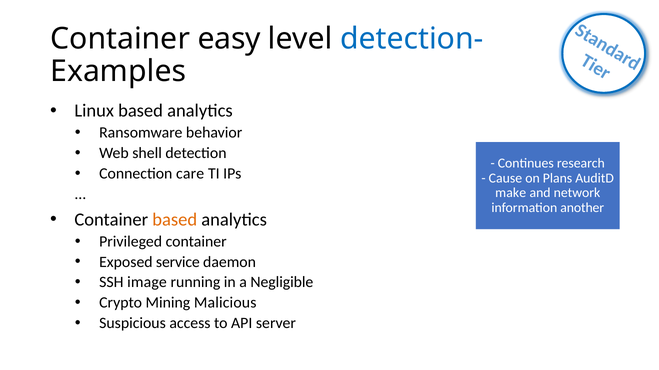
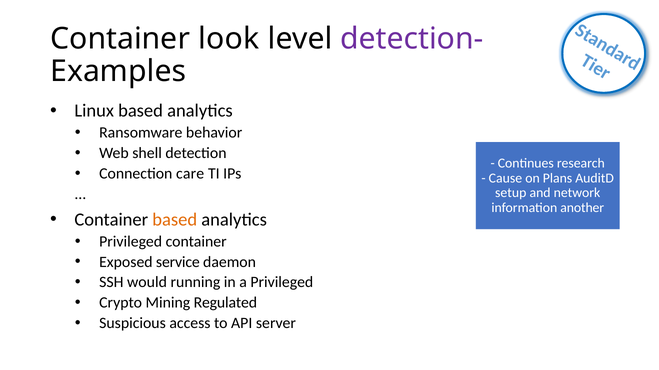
easy: easy -> look (229, 39)
detection- colour: blue -> purple (412, 39)
make: make -> setup (511, 193)
image: image -> would (147, 283)
a Negligible: Negligible -> Privileged (282, 283)
Malicious: Malicious -> Regulated (225, 303)
